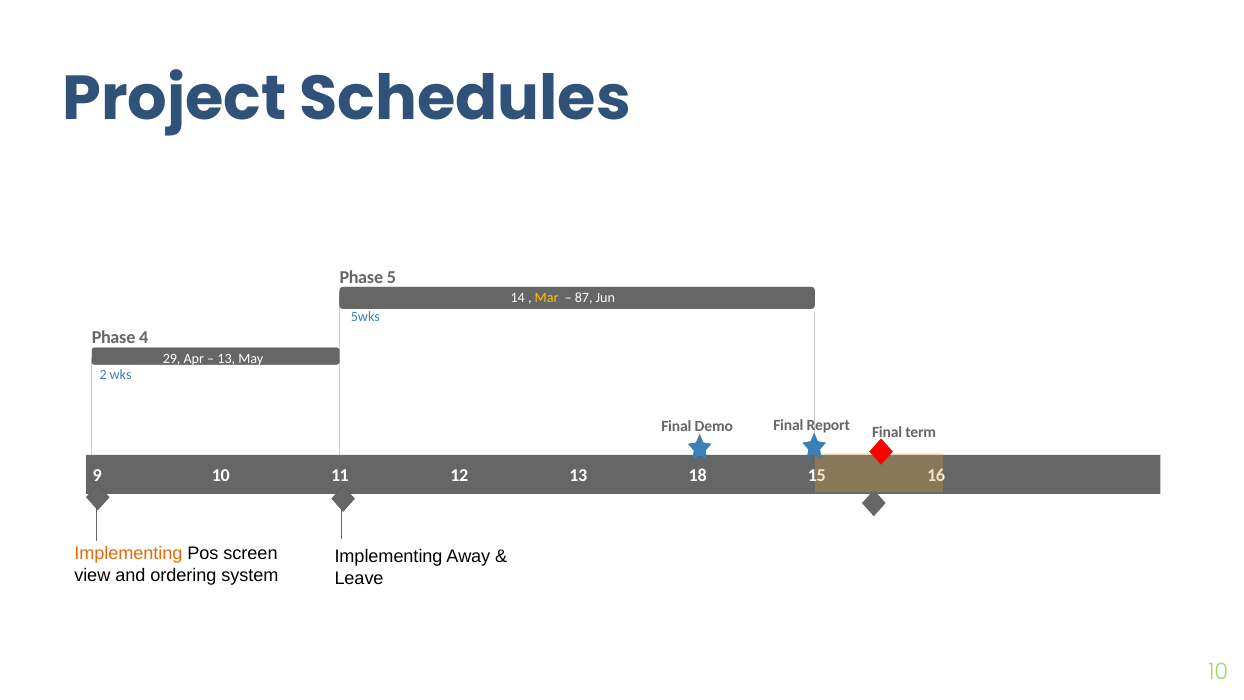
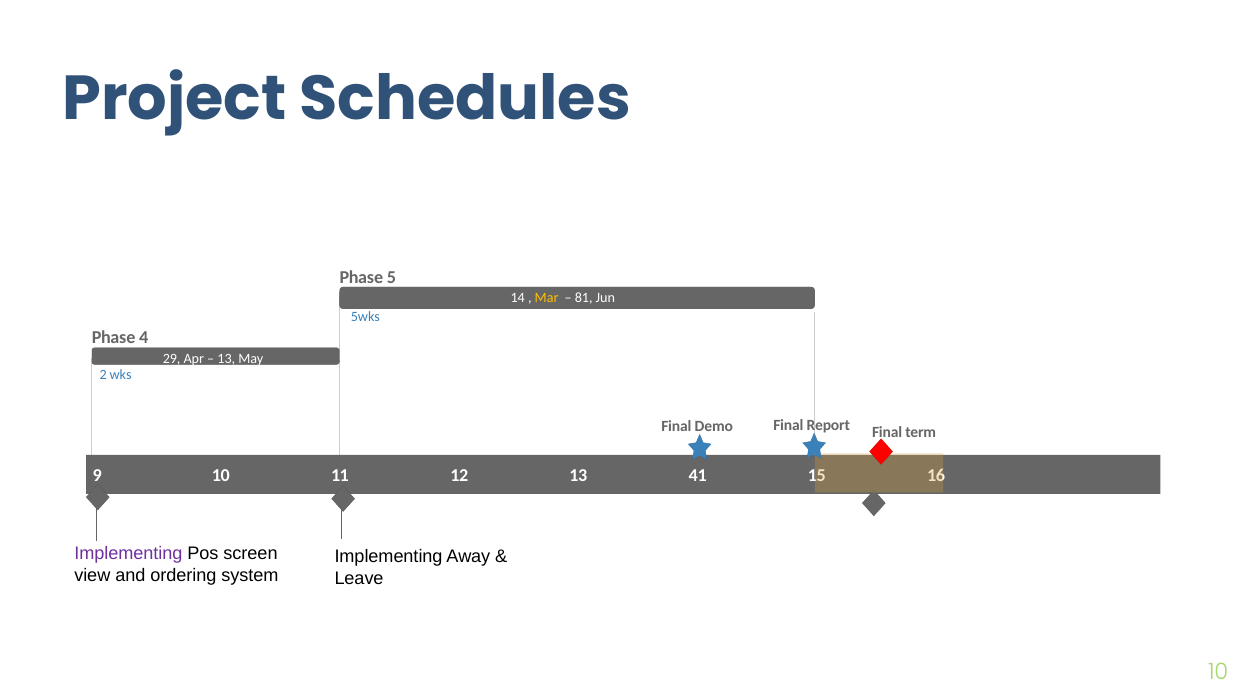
87: 87 -> 81 (584, 298)
18: 18 -> 41 (698, 476)
Implementing colour: orange -> purple (128, 553)
